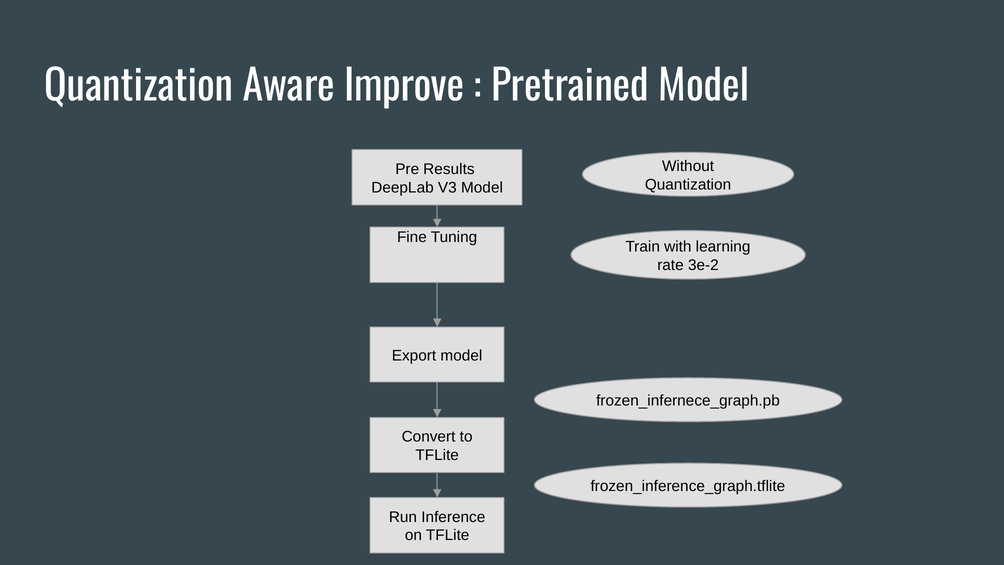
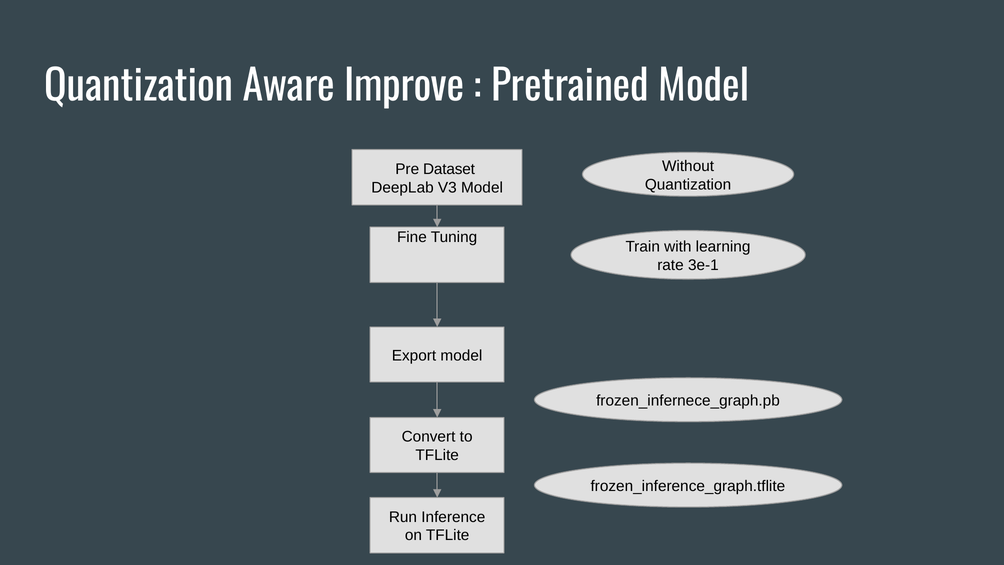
Results: Results -> Dataset (449, 169)
3e-2: 3e-2 -> 3e-1 (703, 265)
